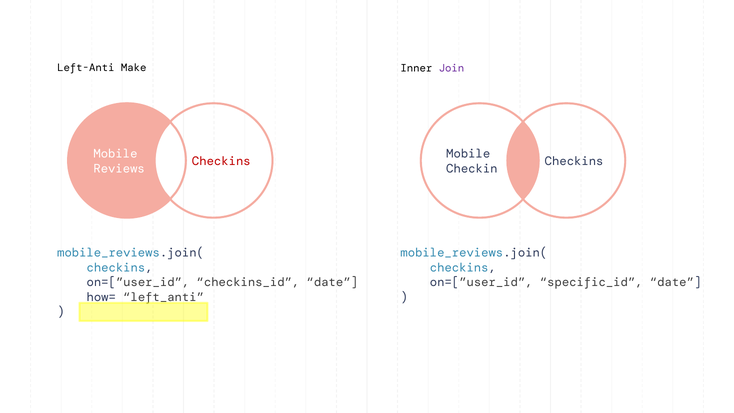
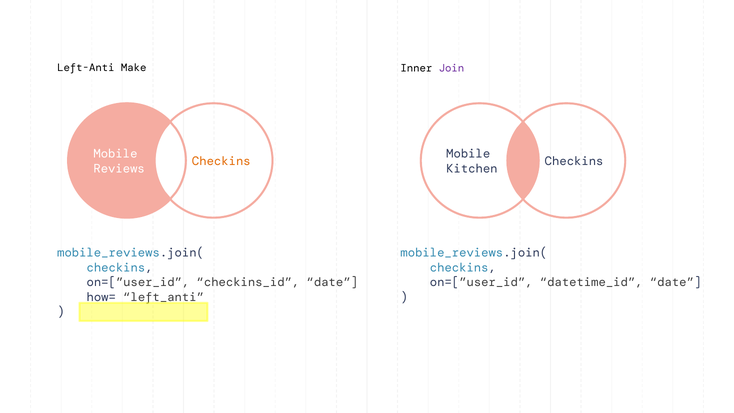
Checkins colour: red -> orange (221, 161)
Checkin: Checkin -> Kitchen (472, 169)
specific_id: specific_id -> datetime_id (591, 282)
